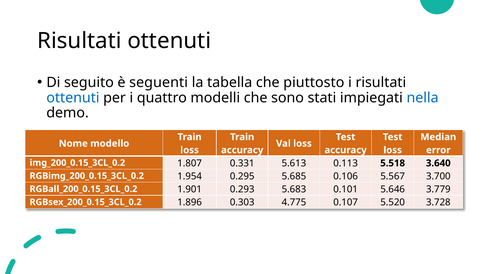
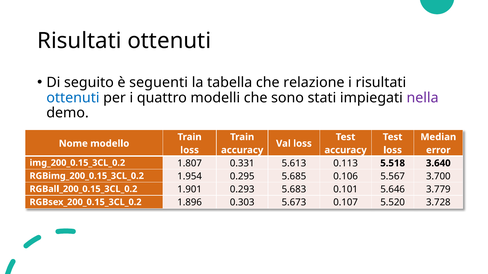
piuttosto: piuttosto -> relazione (314, 82)
nella colour: blue -> purple (423, 98)
4.775: 4.775 -> 5.673 (294, 203)
